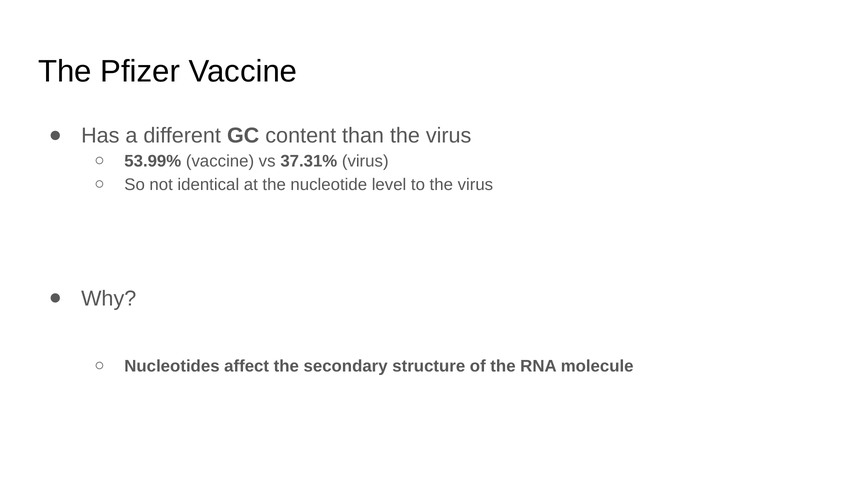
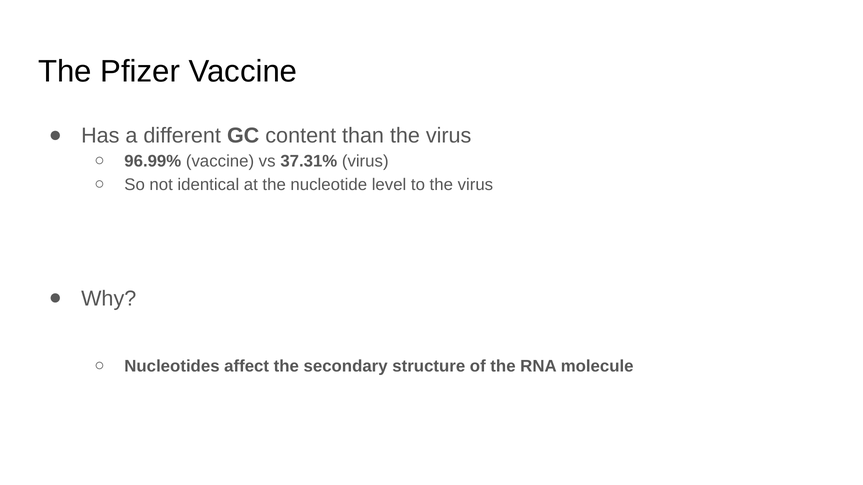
53.99%: 53.99% -> 96.99% (153, 161)
